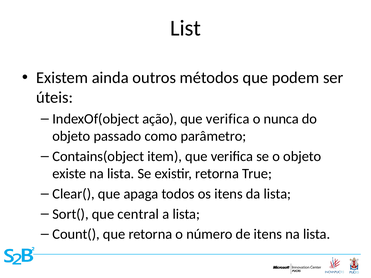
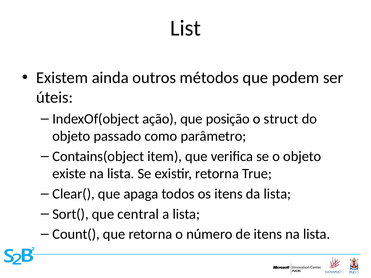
verifica: verifica -> posição (228, 119)
nunca: nunca -> struct (281, 119)
